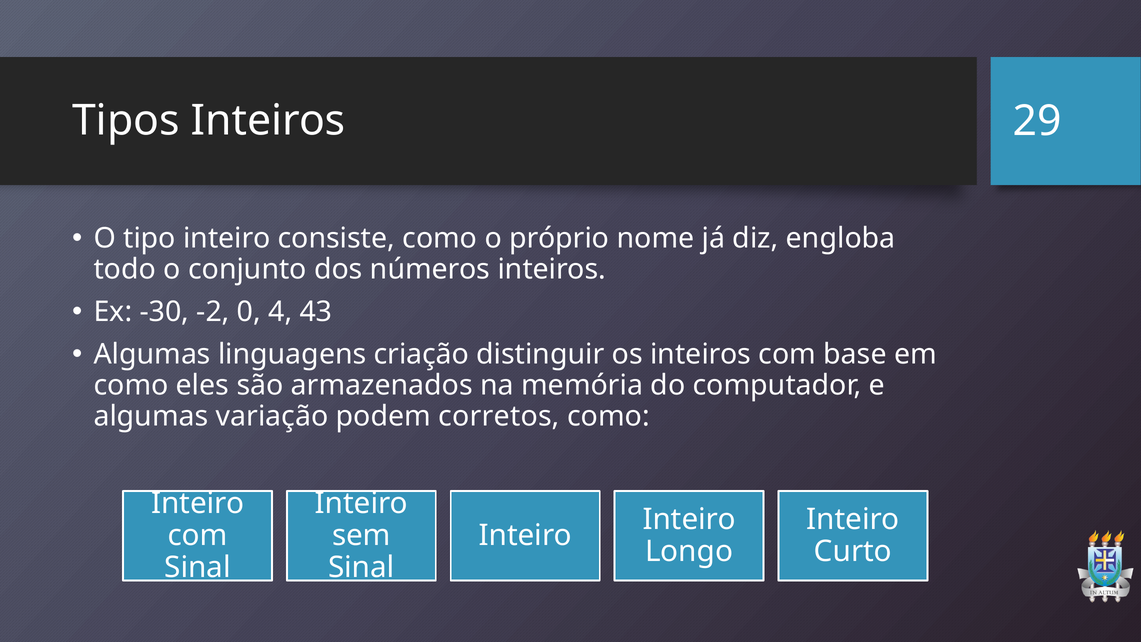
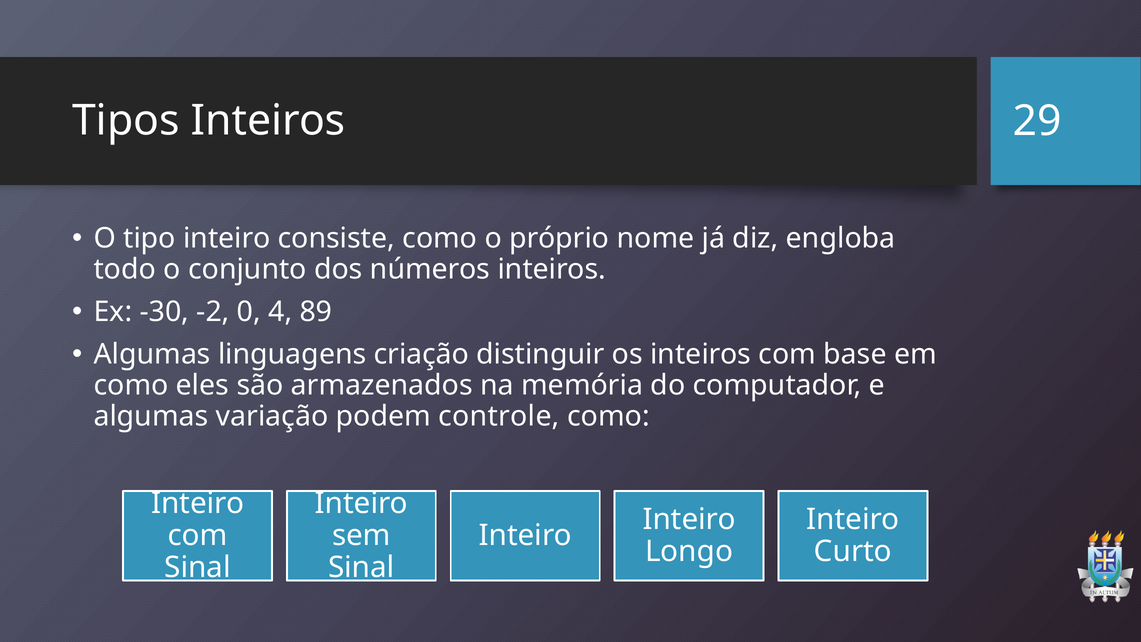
43: 43 -> 89 (316, 312)
corretos: corretos -> controle (499, 416)
